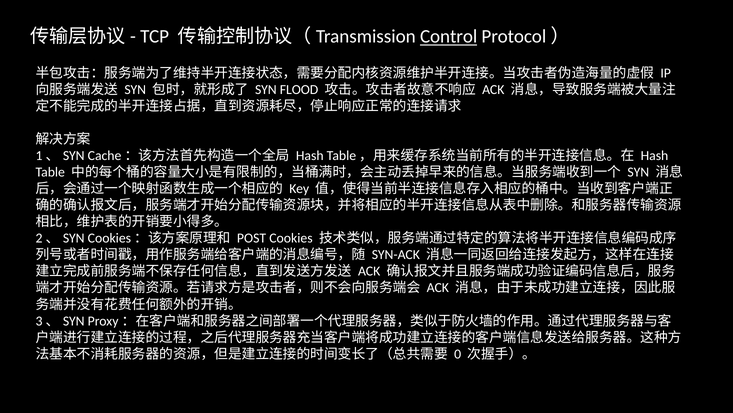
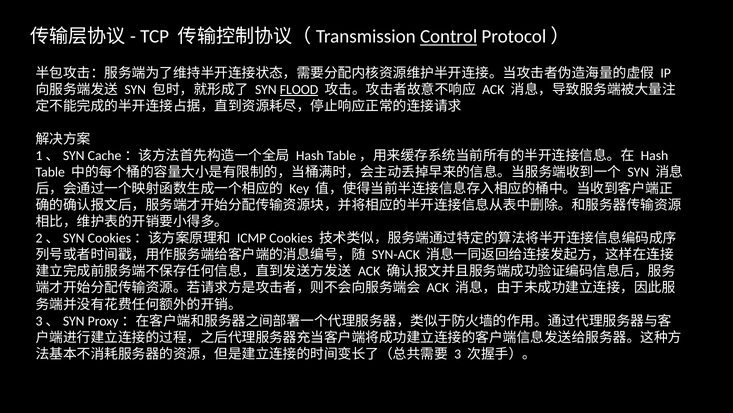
FLOOD underline: none -> present (299, 90)
POST: POST -> ICMP (252, 238)
0: 0 -> 3 (458, 353)
